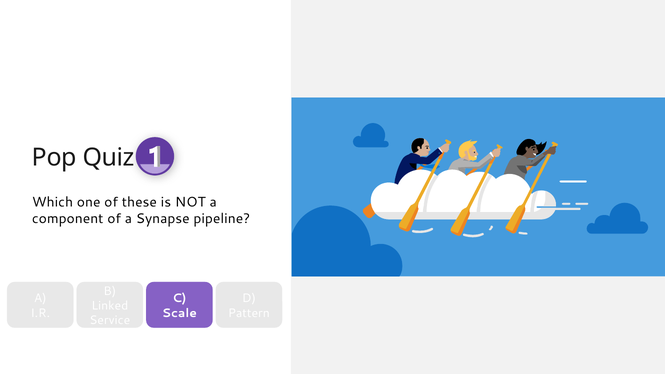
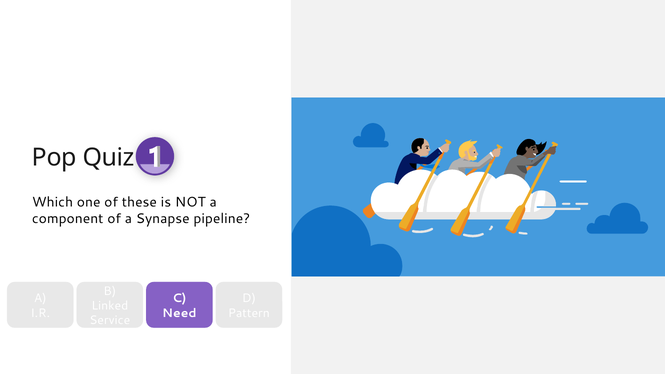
Scale: Scale -> Need (179, 313)
